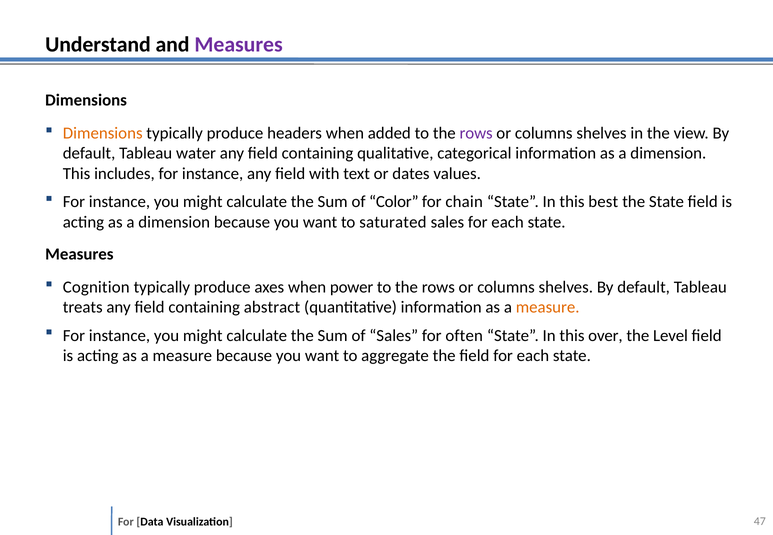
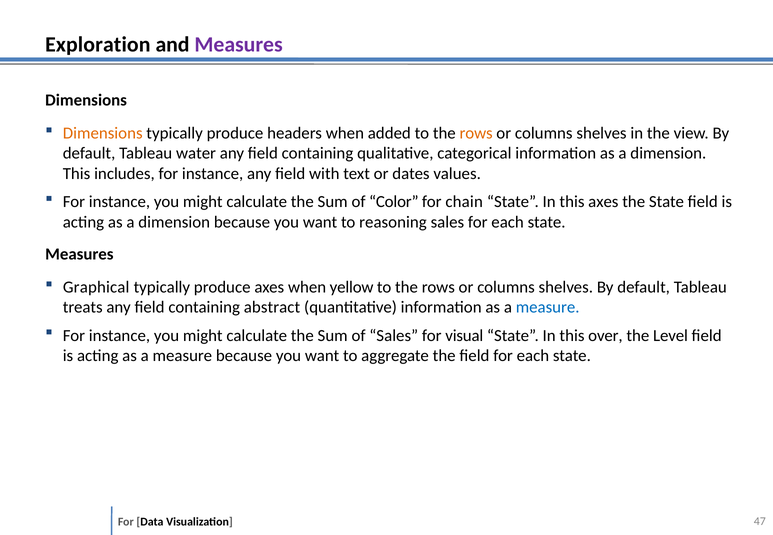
Understand: Understand -> Exploration (98, 45)
rows colour: purple -> orange (476, 133)
this best: best -> axes (603, 202)
saturated: saturated -> reasoning (393, 222)
Cognition: Cognition -> Graphical (96, 287)
power: power -> yellow (352, 287)
measure colour: orange -> blue (548, 307)
often: often -> visual (464, 336)
